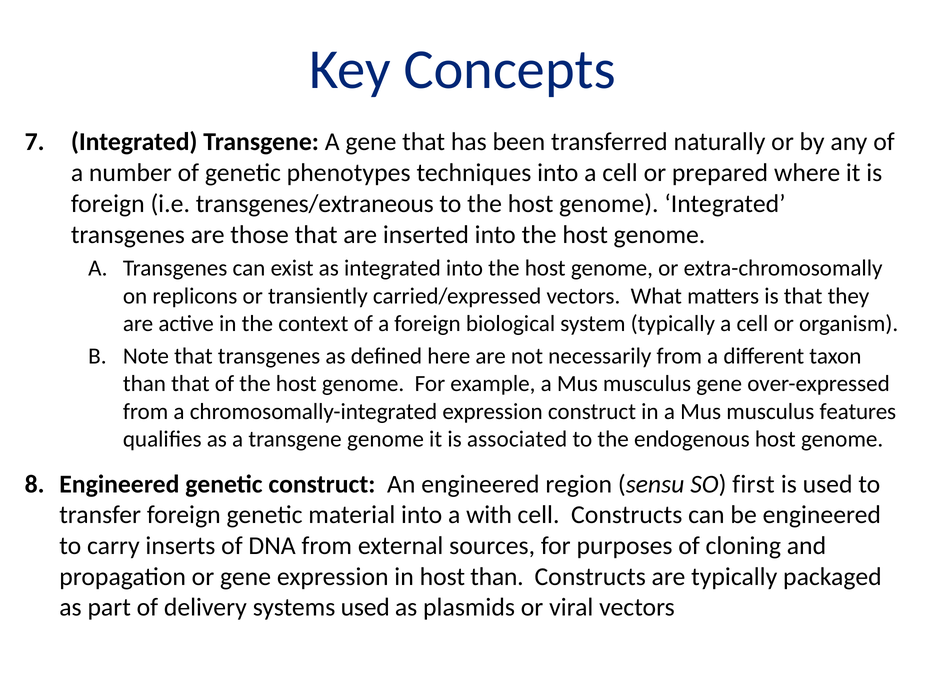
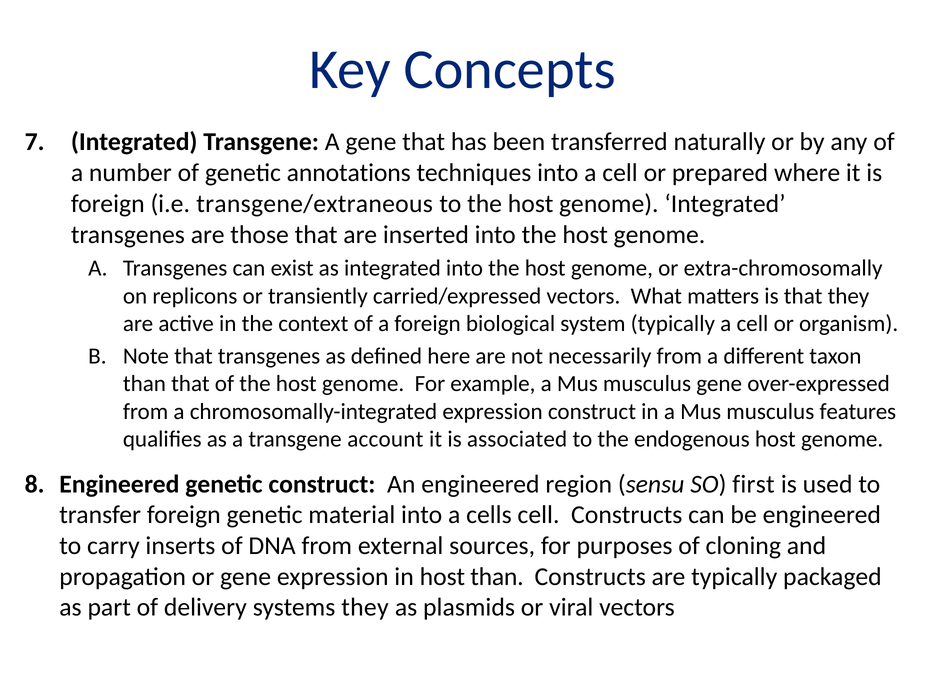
phenotypes: phenotypes -> annotations (349, 173)
transgenes/extraneous: transgenes/extraneous -> transgene/extraneous (315, 204)
transgene genome: genome -> account (385, 440)
with: with -> cells (489, 515)
systems used: used -> they (365, 608)
